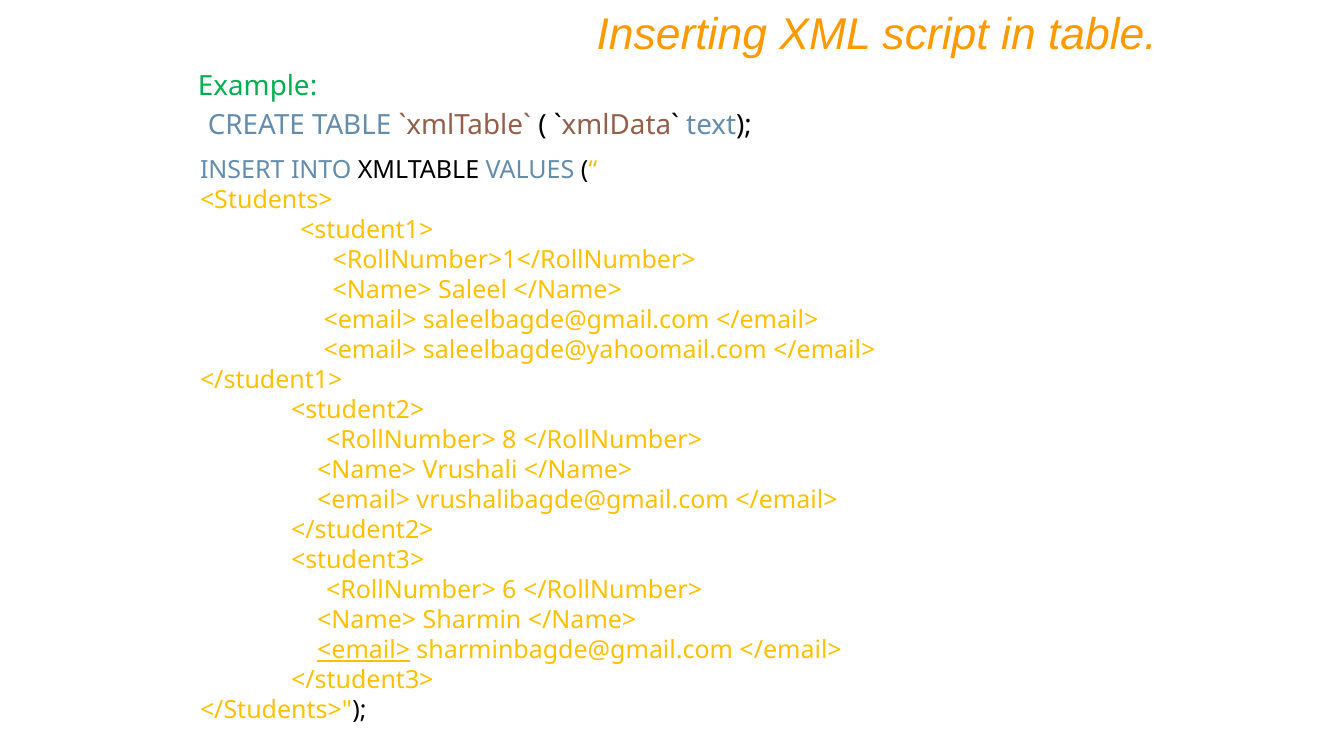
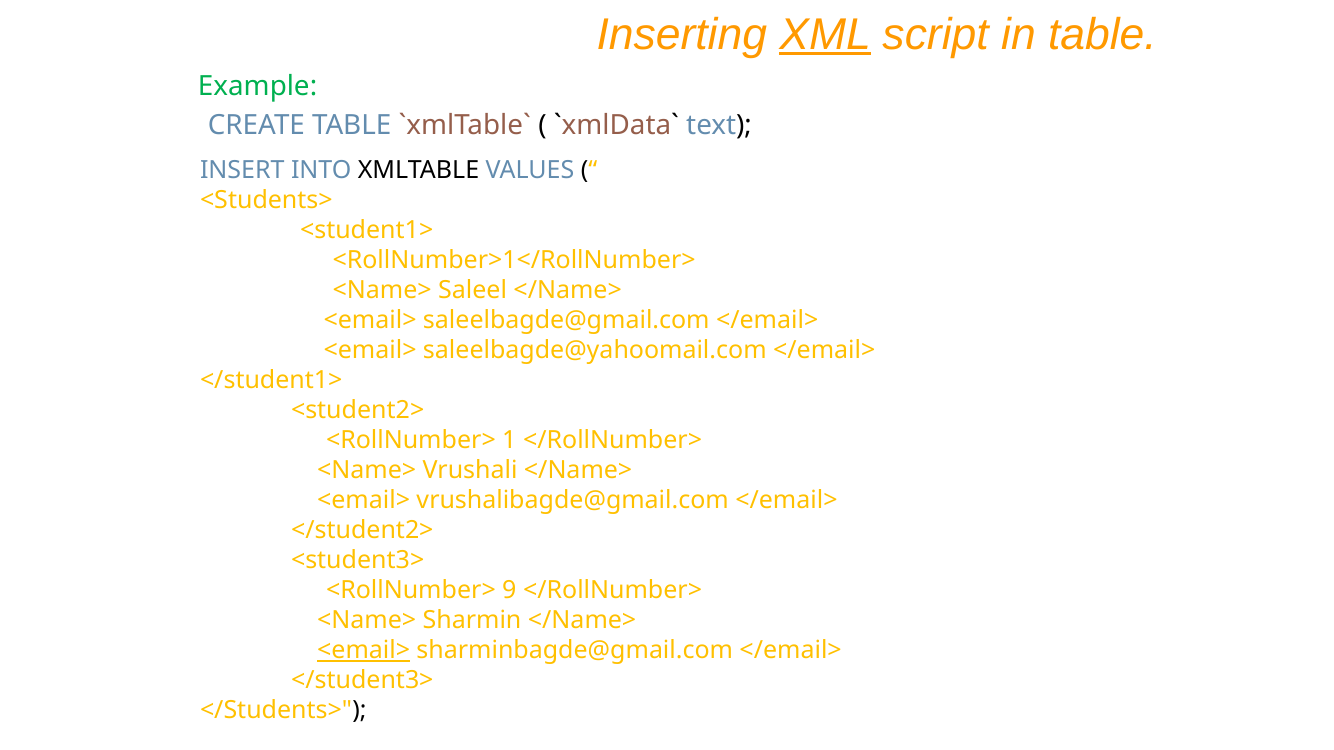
XML underline: none -> present (825, 35)
8: 8 -> 1 (509, 440)
6: 6 -> 9 (509, 590)
